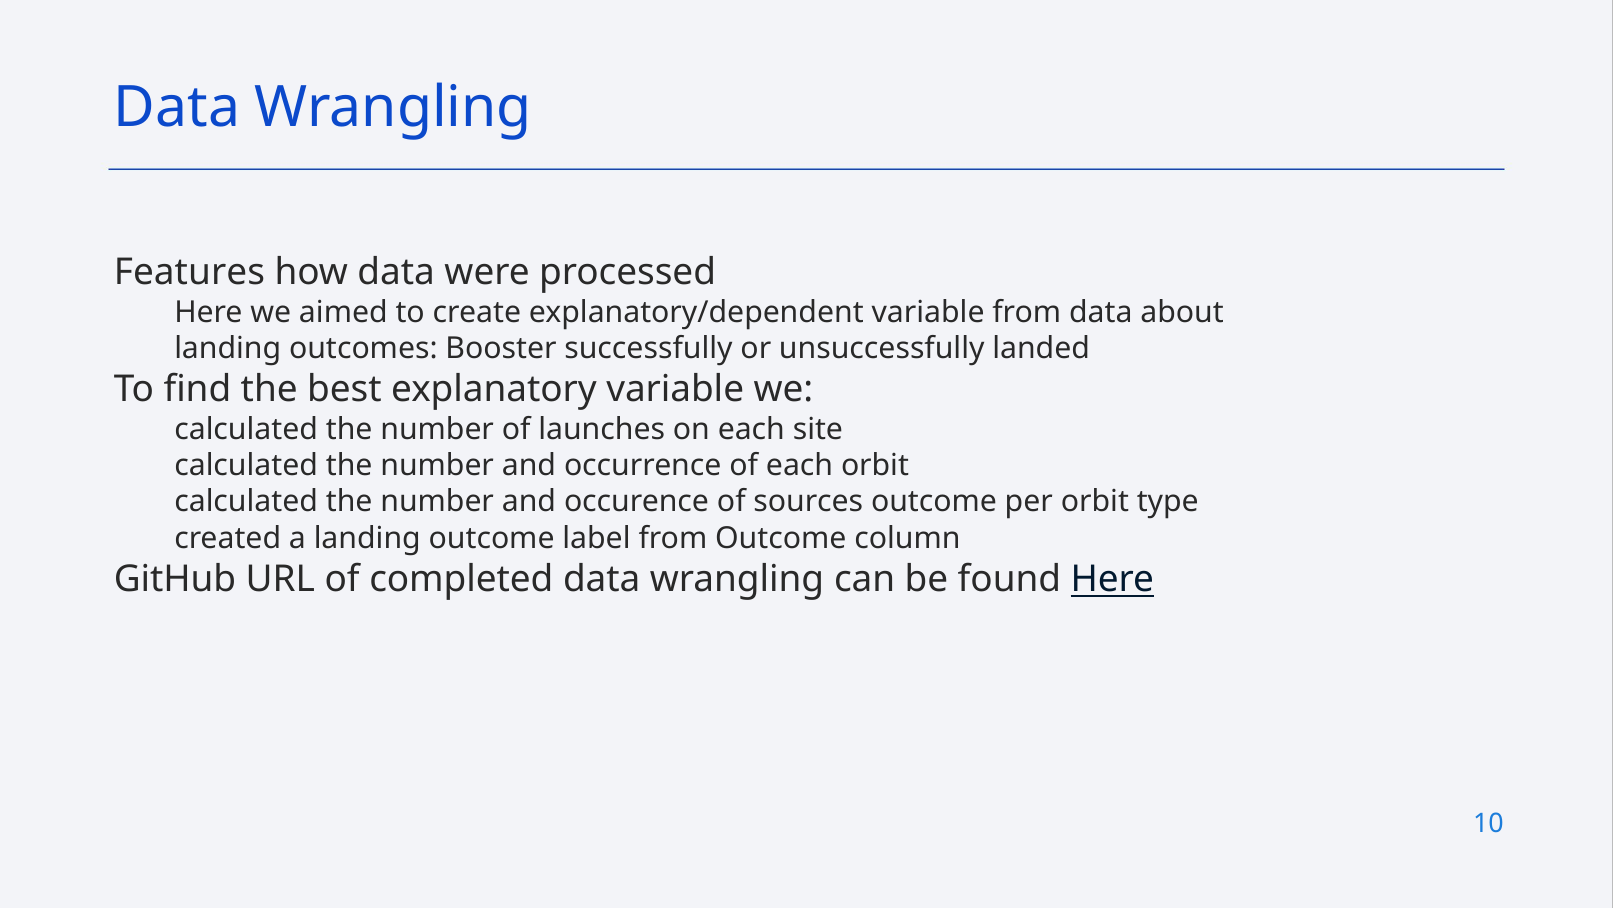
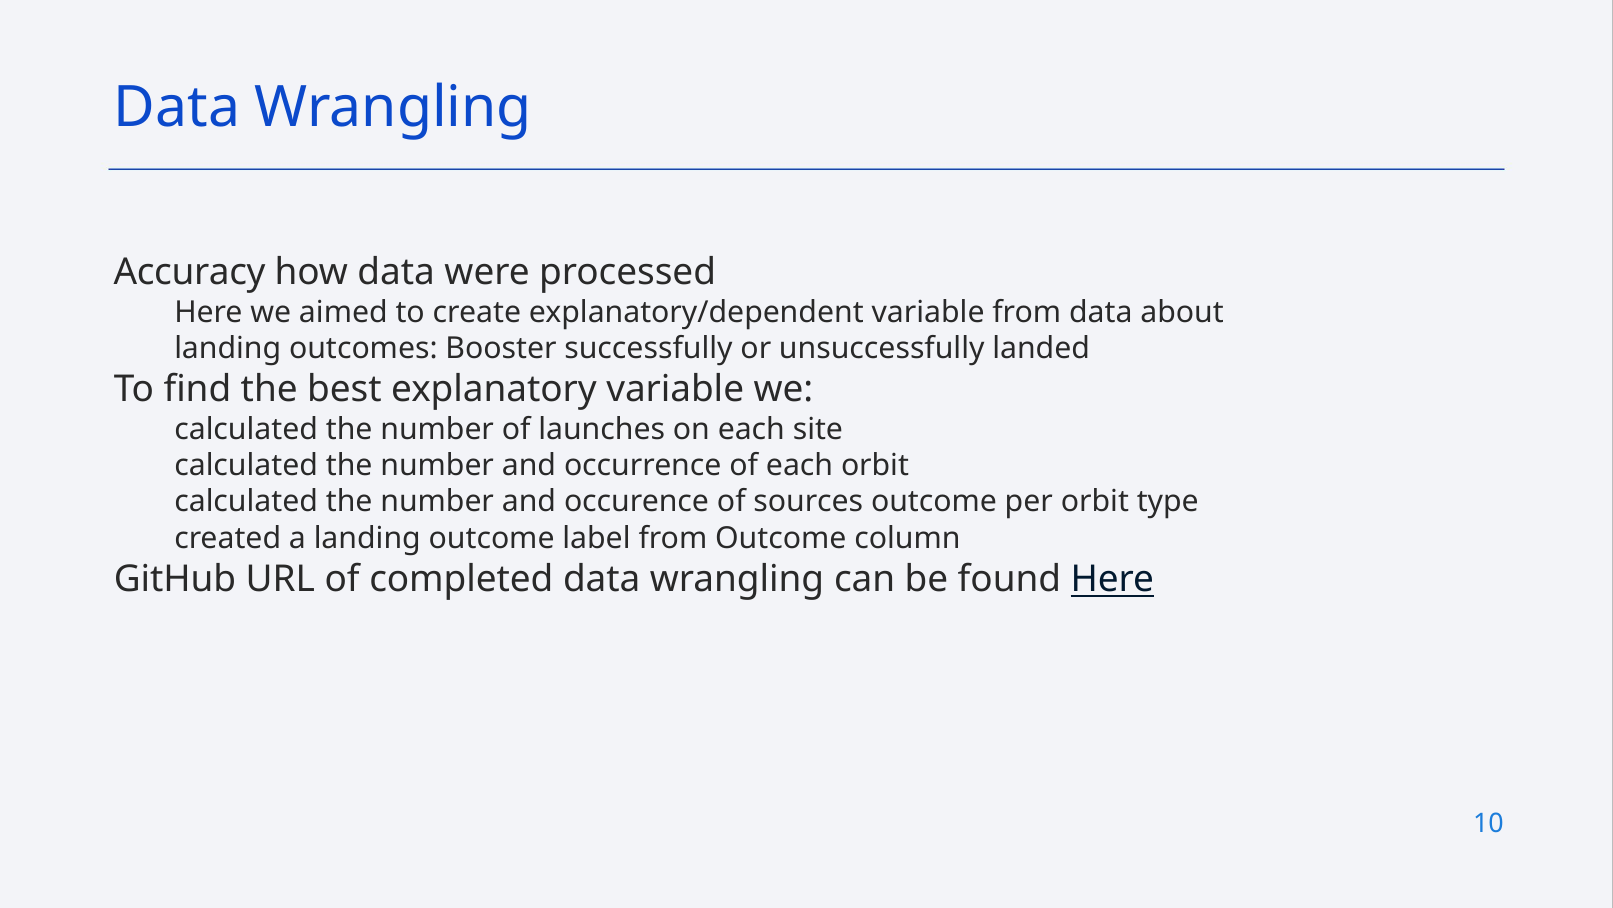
Features: Features -> Accuracy (190, 272)
